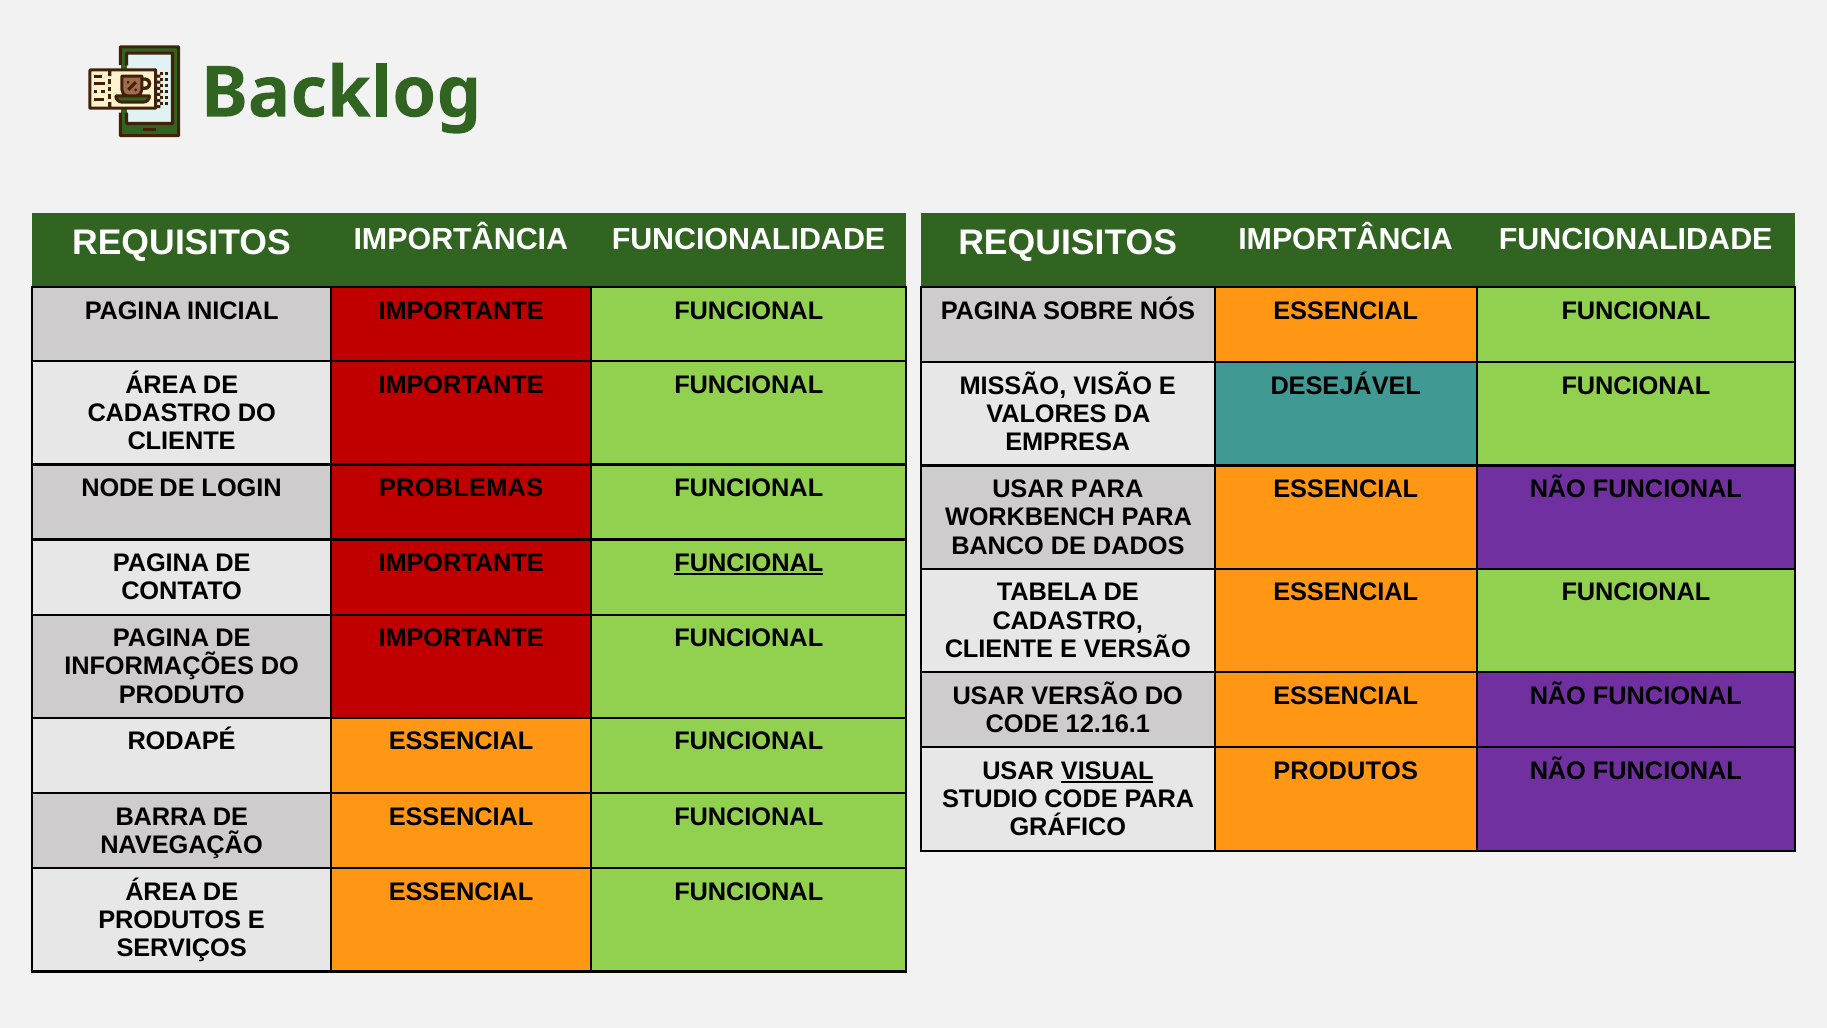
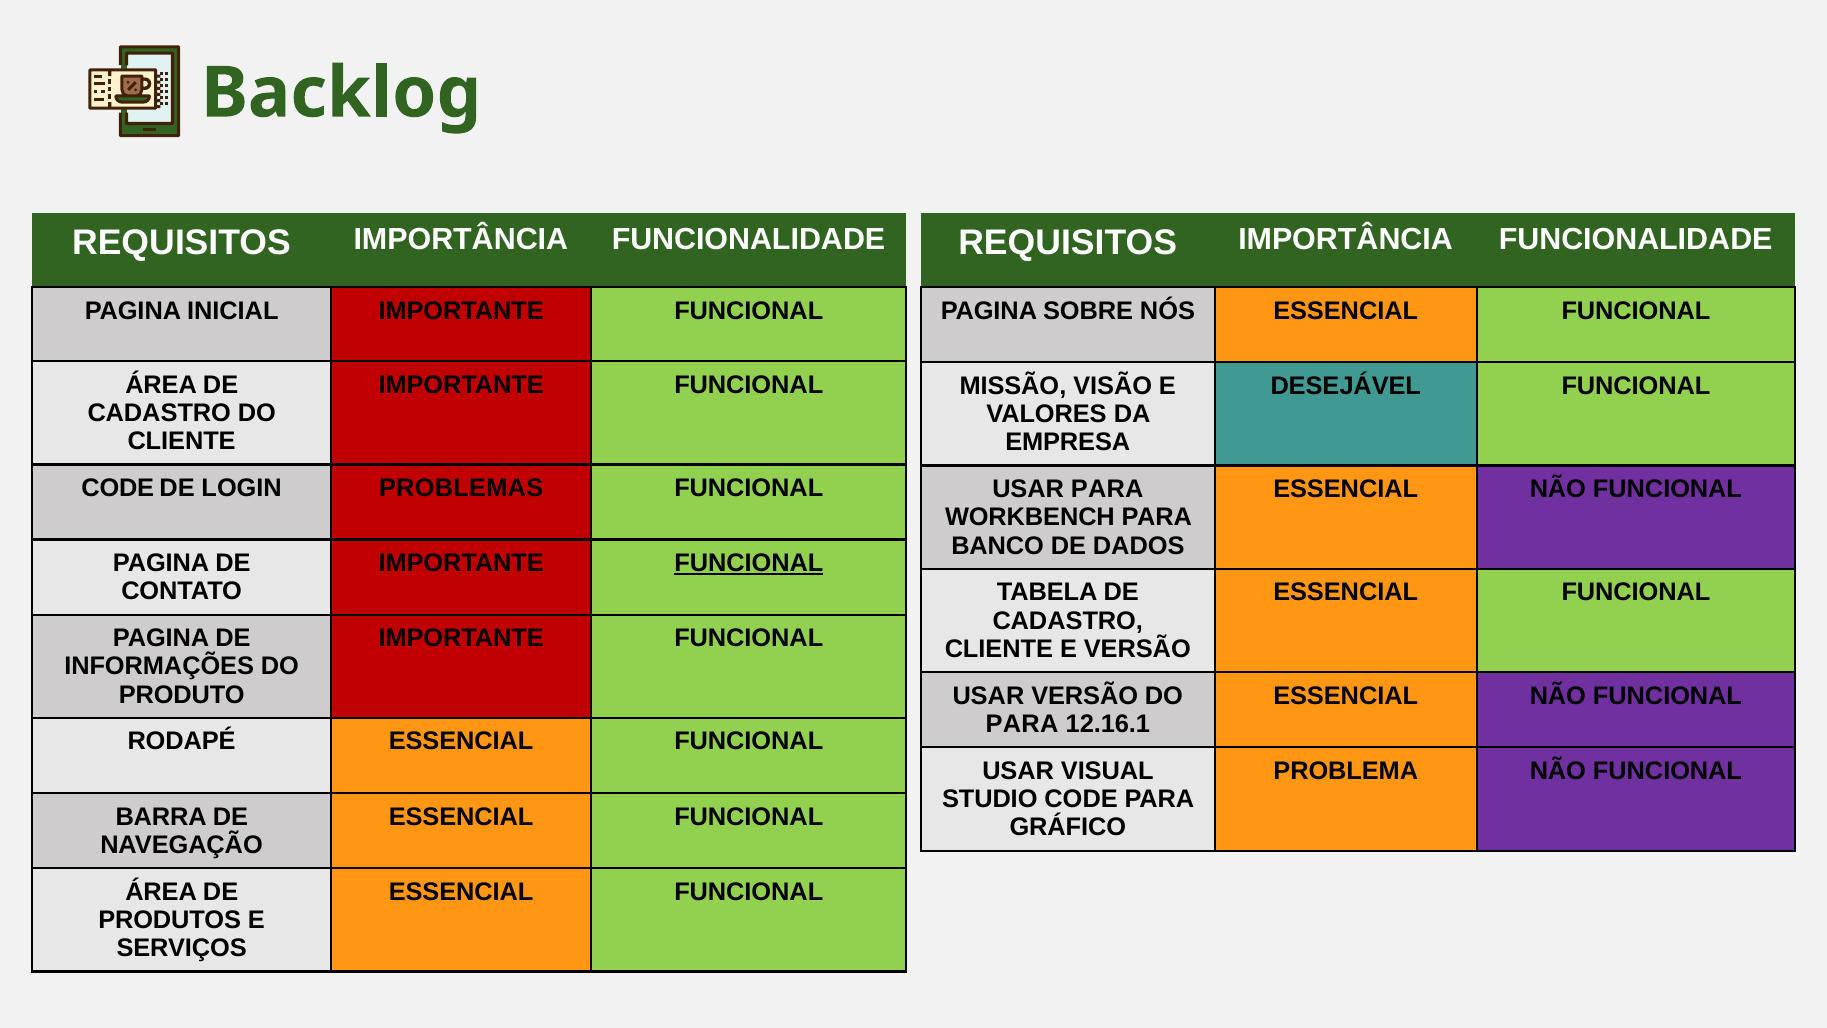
NODE: NODE -> CODE (118, 488)
CODE: CODE -> PARA (1022, 724)
VISUAL underline: present -> none (1107, 771)
PRODUTOS: PRODUTOS -> PROBLEMA (1346, 771)
